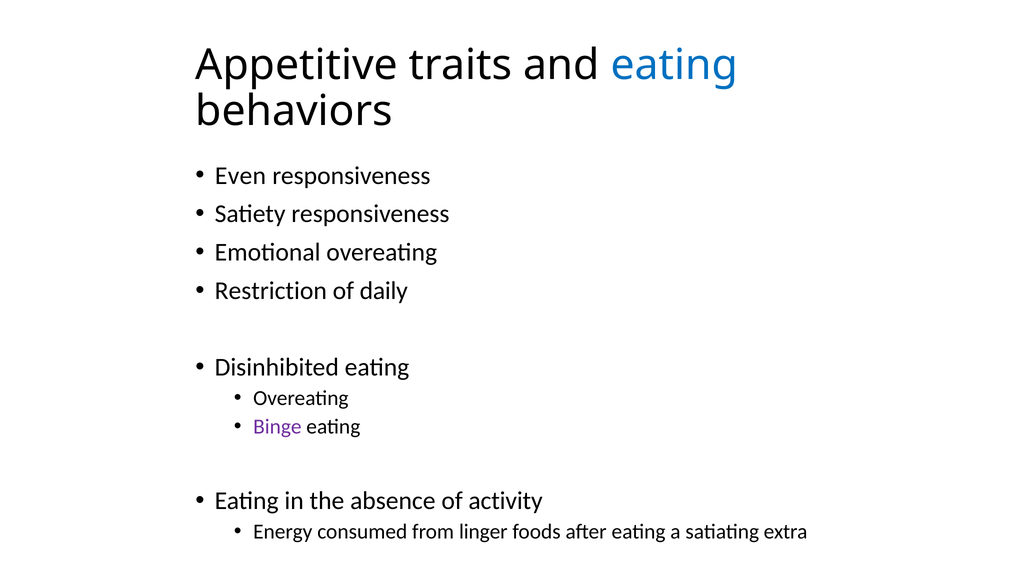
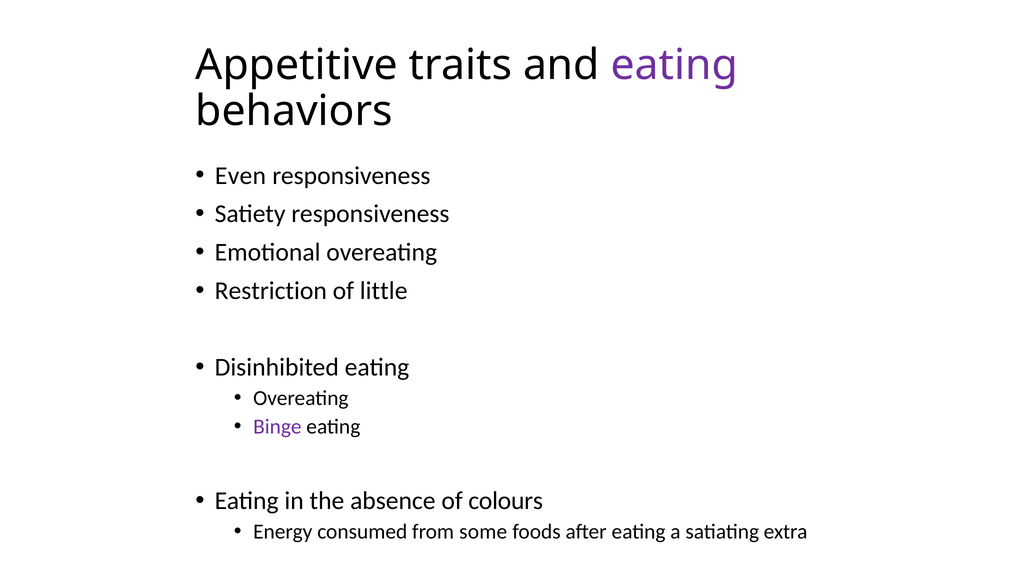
eating colour: blue -> purple (674, 65)
daily: daily -> little (384, 291)
activity: activity -> colours (506, 501)
linger: linger -> some (483, 532)
